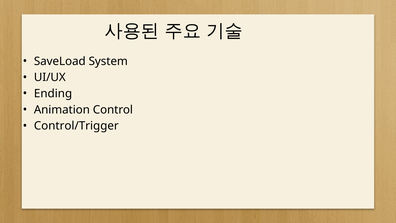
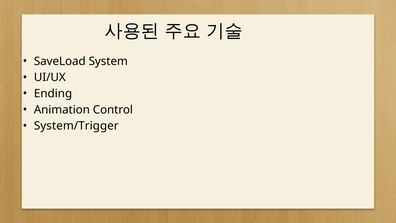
Control/Trigger: Control/Trigger -> System/Trigger (76, 126)
